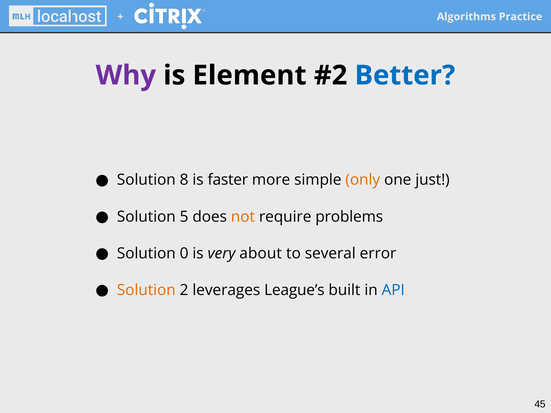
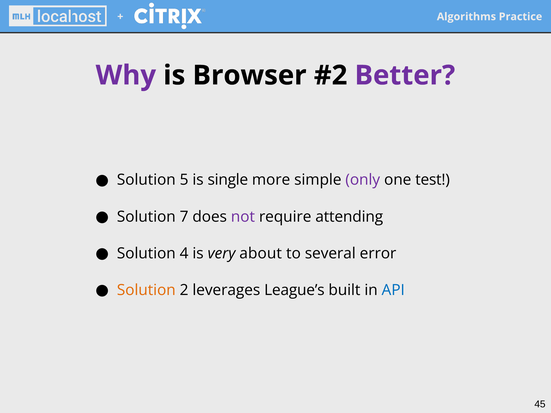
Element: Element -> Browser (250, 75)
Better colour: blue -> purple (405, 75)
8: 8 -> 5 (184, 180)
faster: faster -> single (228, 180)
only colour: orange -> purple (363, 180)
just: just -> test (433, 180)
5: 5 -> 7 (184, 217)
not colour: orange -> purple (243, 217)
problems: problems -> attending (349, 217)
0: 0 -> 4 (184, 254)
